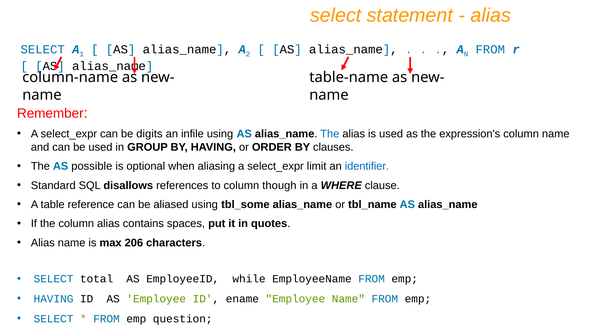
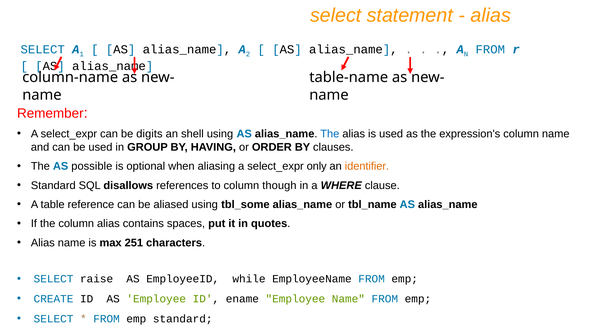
infile: infile -> shell (192, 134)
limit: limit -> only (317, 166)
identifier colour: blue -> orange (367, 166)
206: 206 -> 251 (134, 243)
total: total -> raise (97, 279)
HAVING: HAVING -> CREATE (54, 299)
emp question: question -> standard (183, 319)
